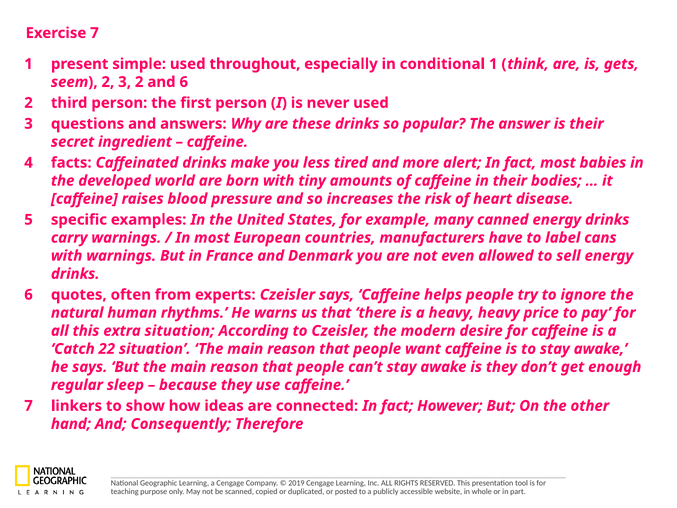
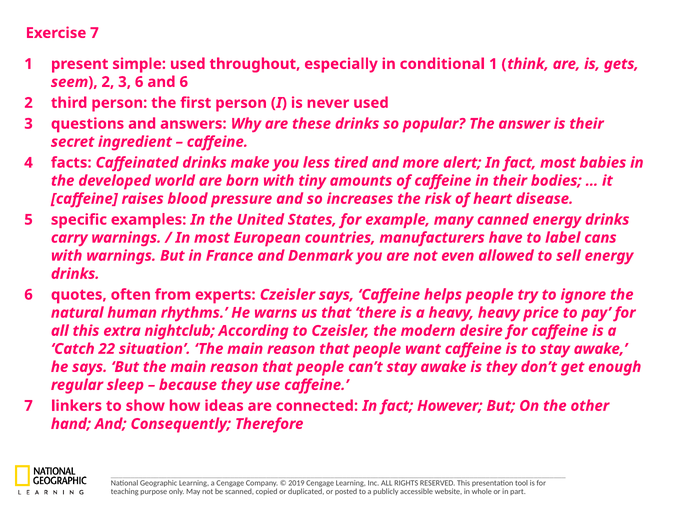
3 2: 2 -> 6 (139, 82)
extra situation: situation -> nightclub (180, 331)
